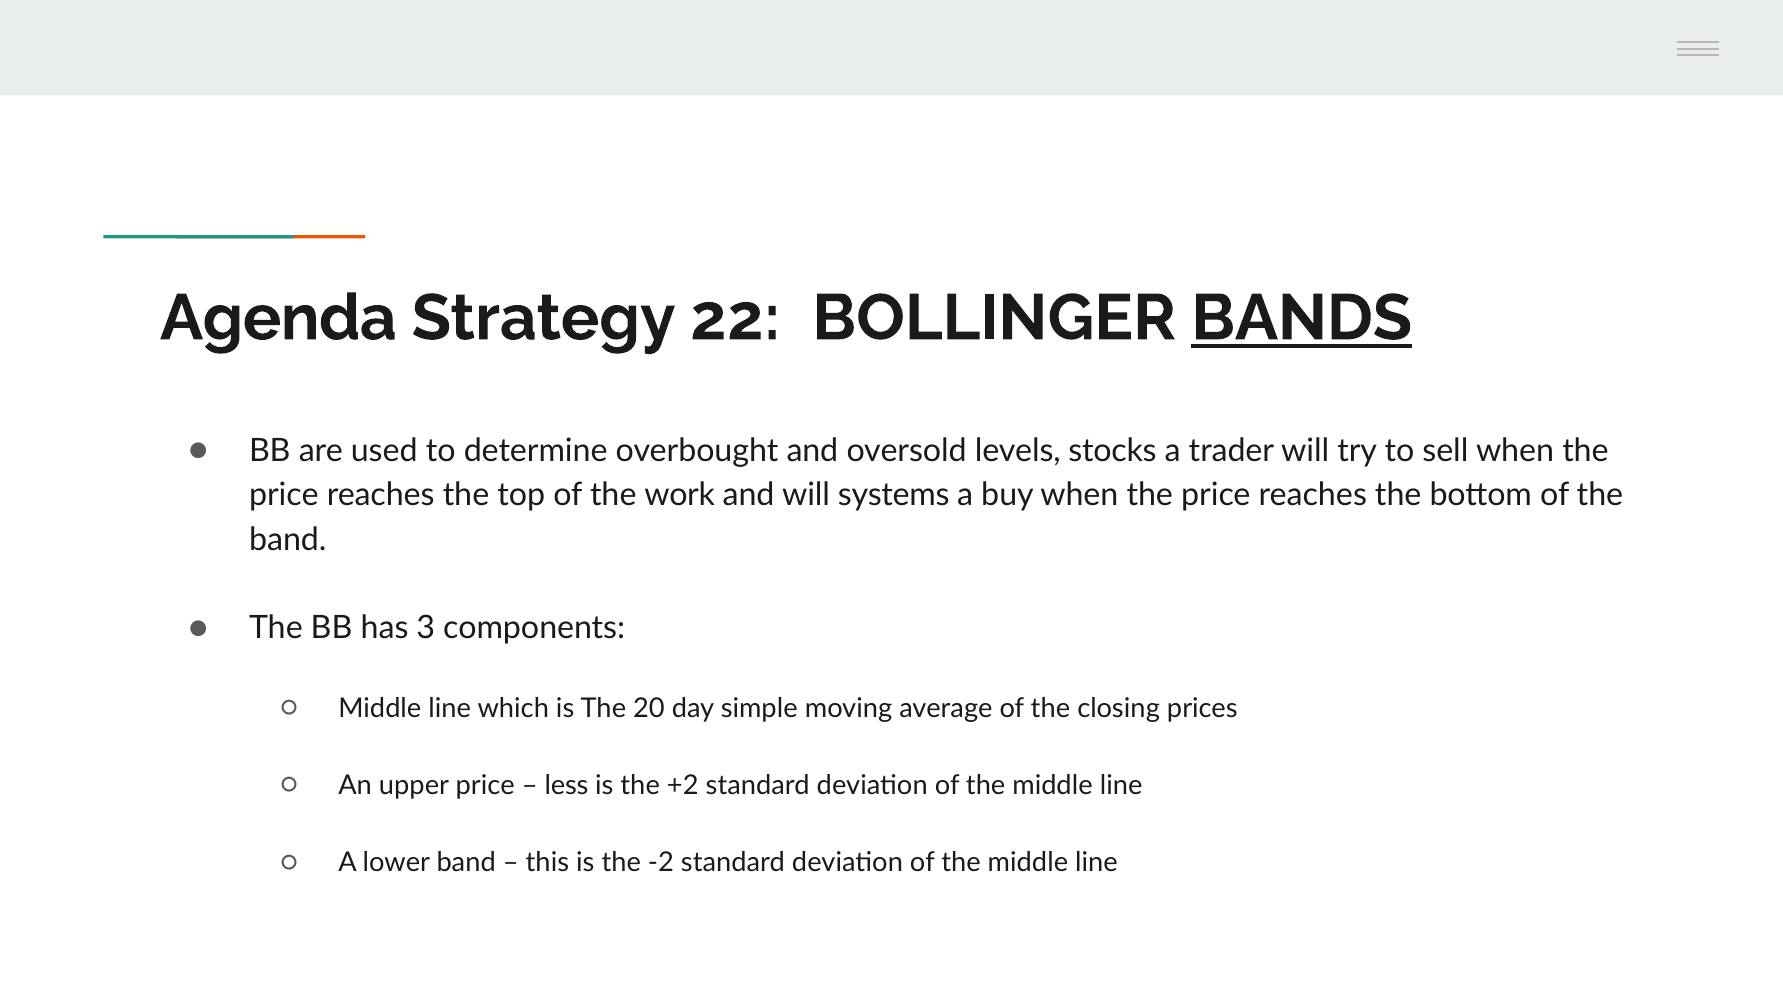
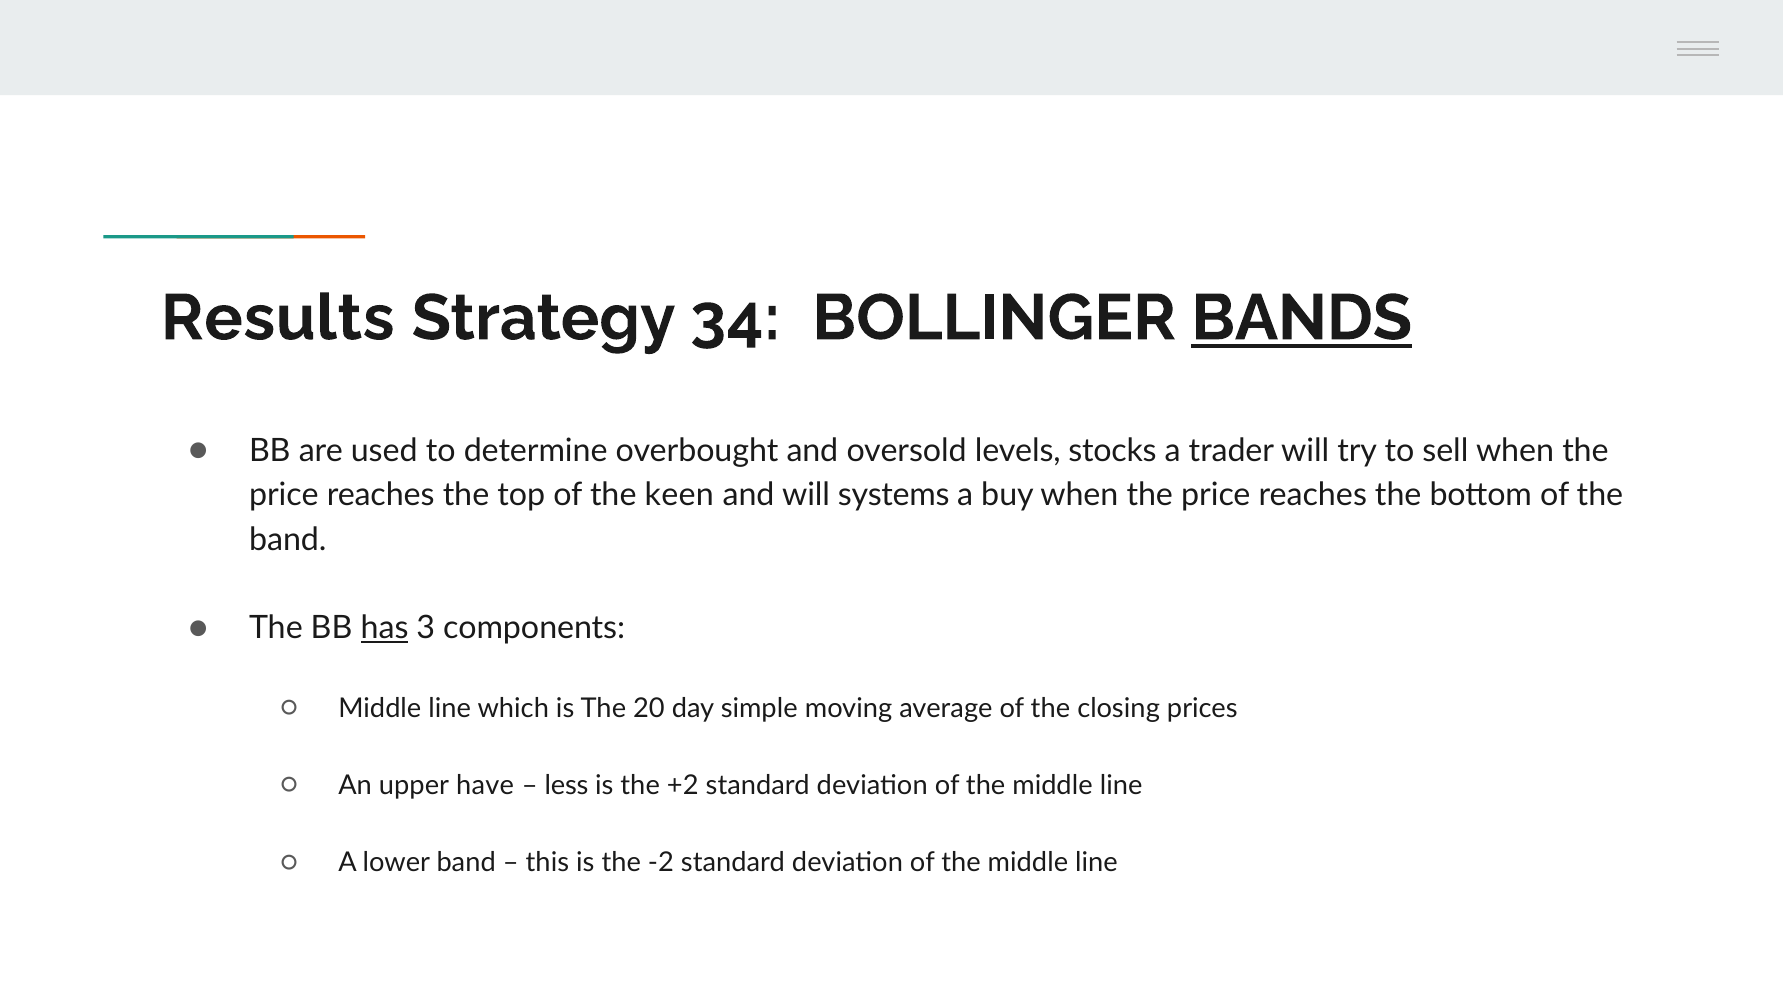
Agenda: Agenda -> Results (278, 318)
22: 22 -> 34 (735, 318)
work: work -> keen (679, 495)
has underline: none -> present (385, 628)
upper price: price -> have (485, 785)
